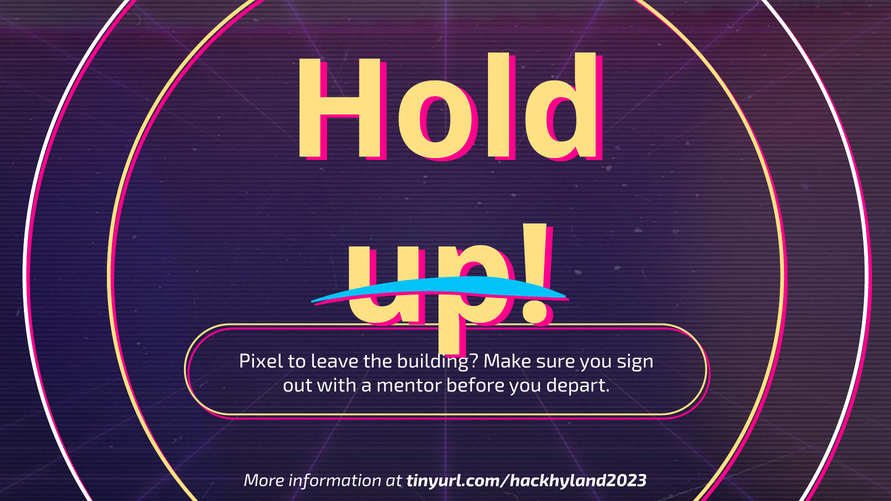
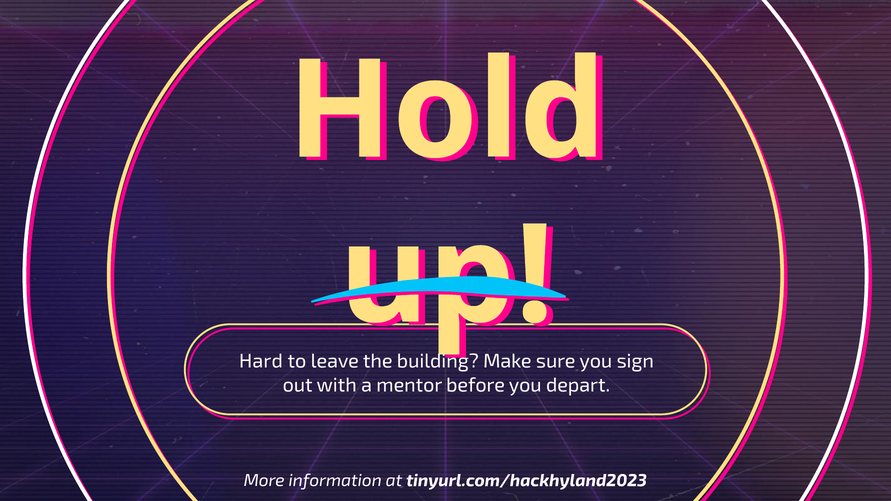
Pixel: Pixel -> Hard (261, 361)
